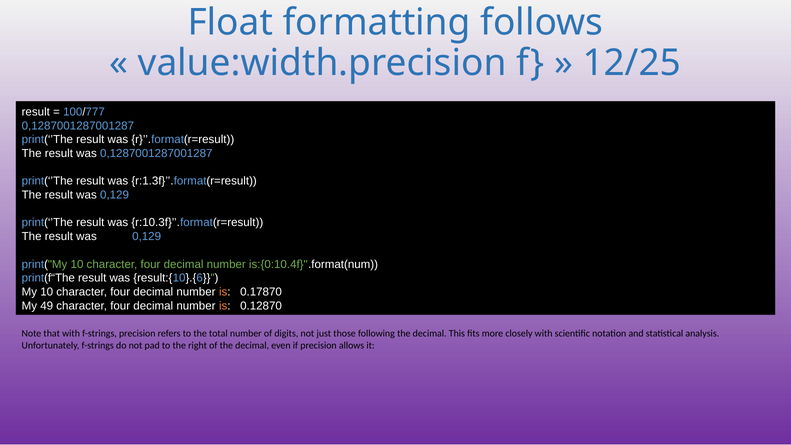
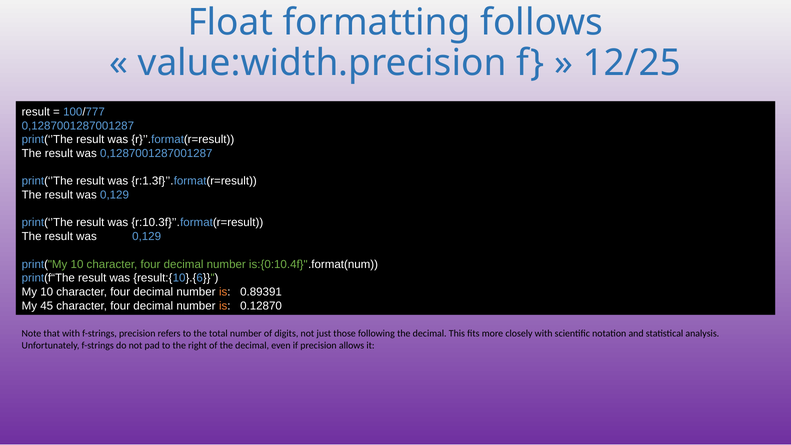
0.17870: 0.17870 -> 0.89391 (261, 292)
49: 49 -> 45 (47, 306)
